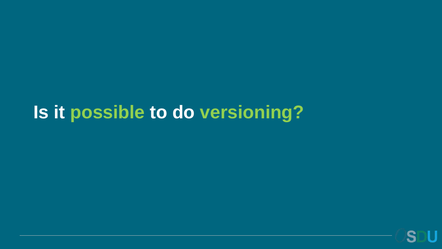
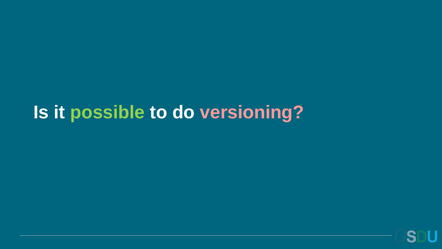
versioning colour: light green -> pink (252, 112)
